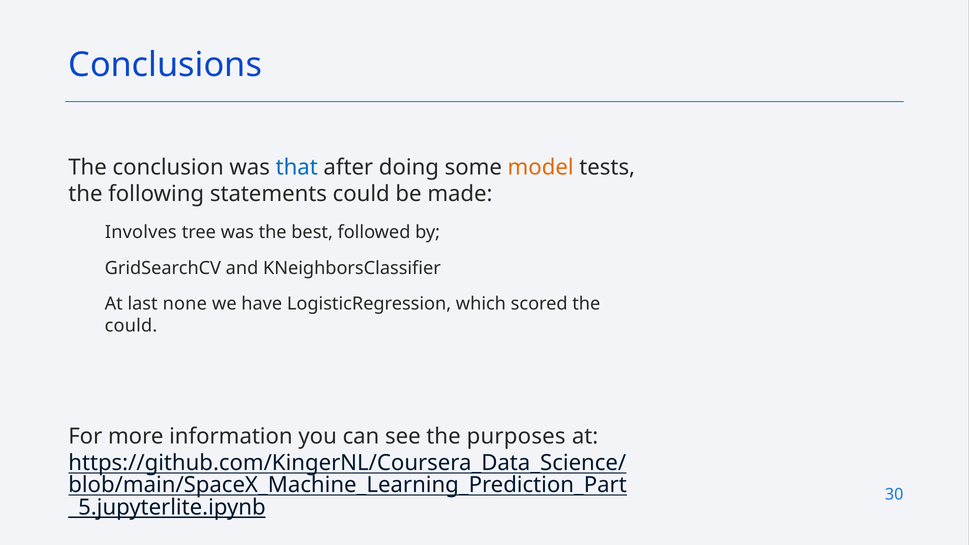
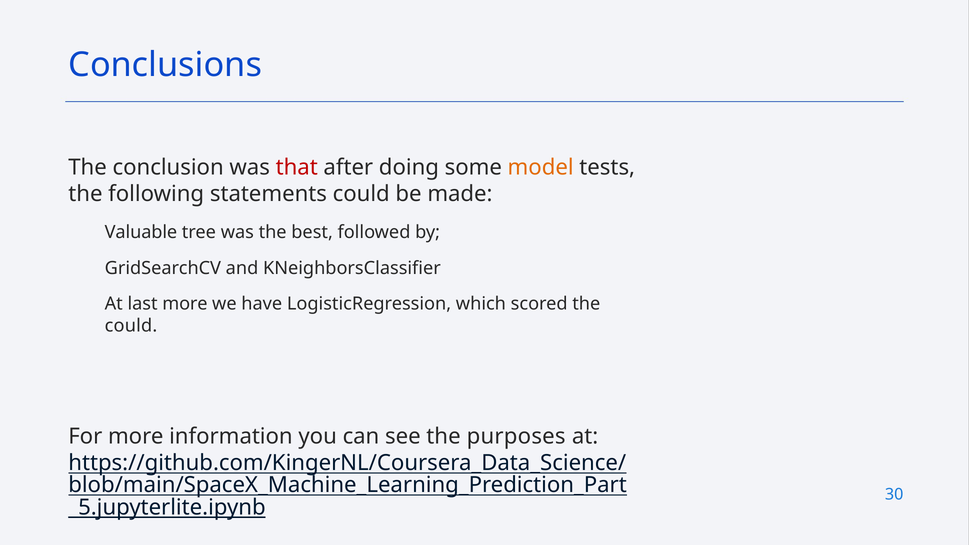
that colour: blue -> red (297, 167)
Involves: Involves -> Valuable (141, 232)
last none: none -> more (185, 304)
